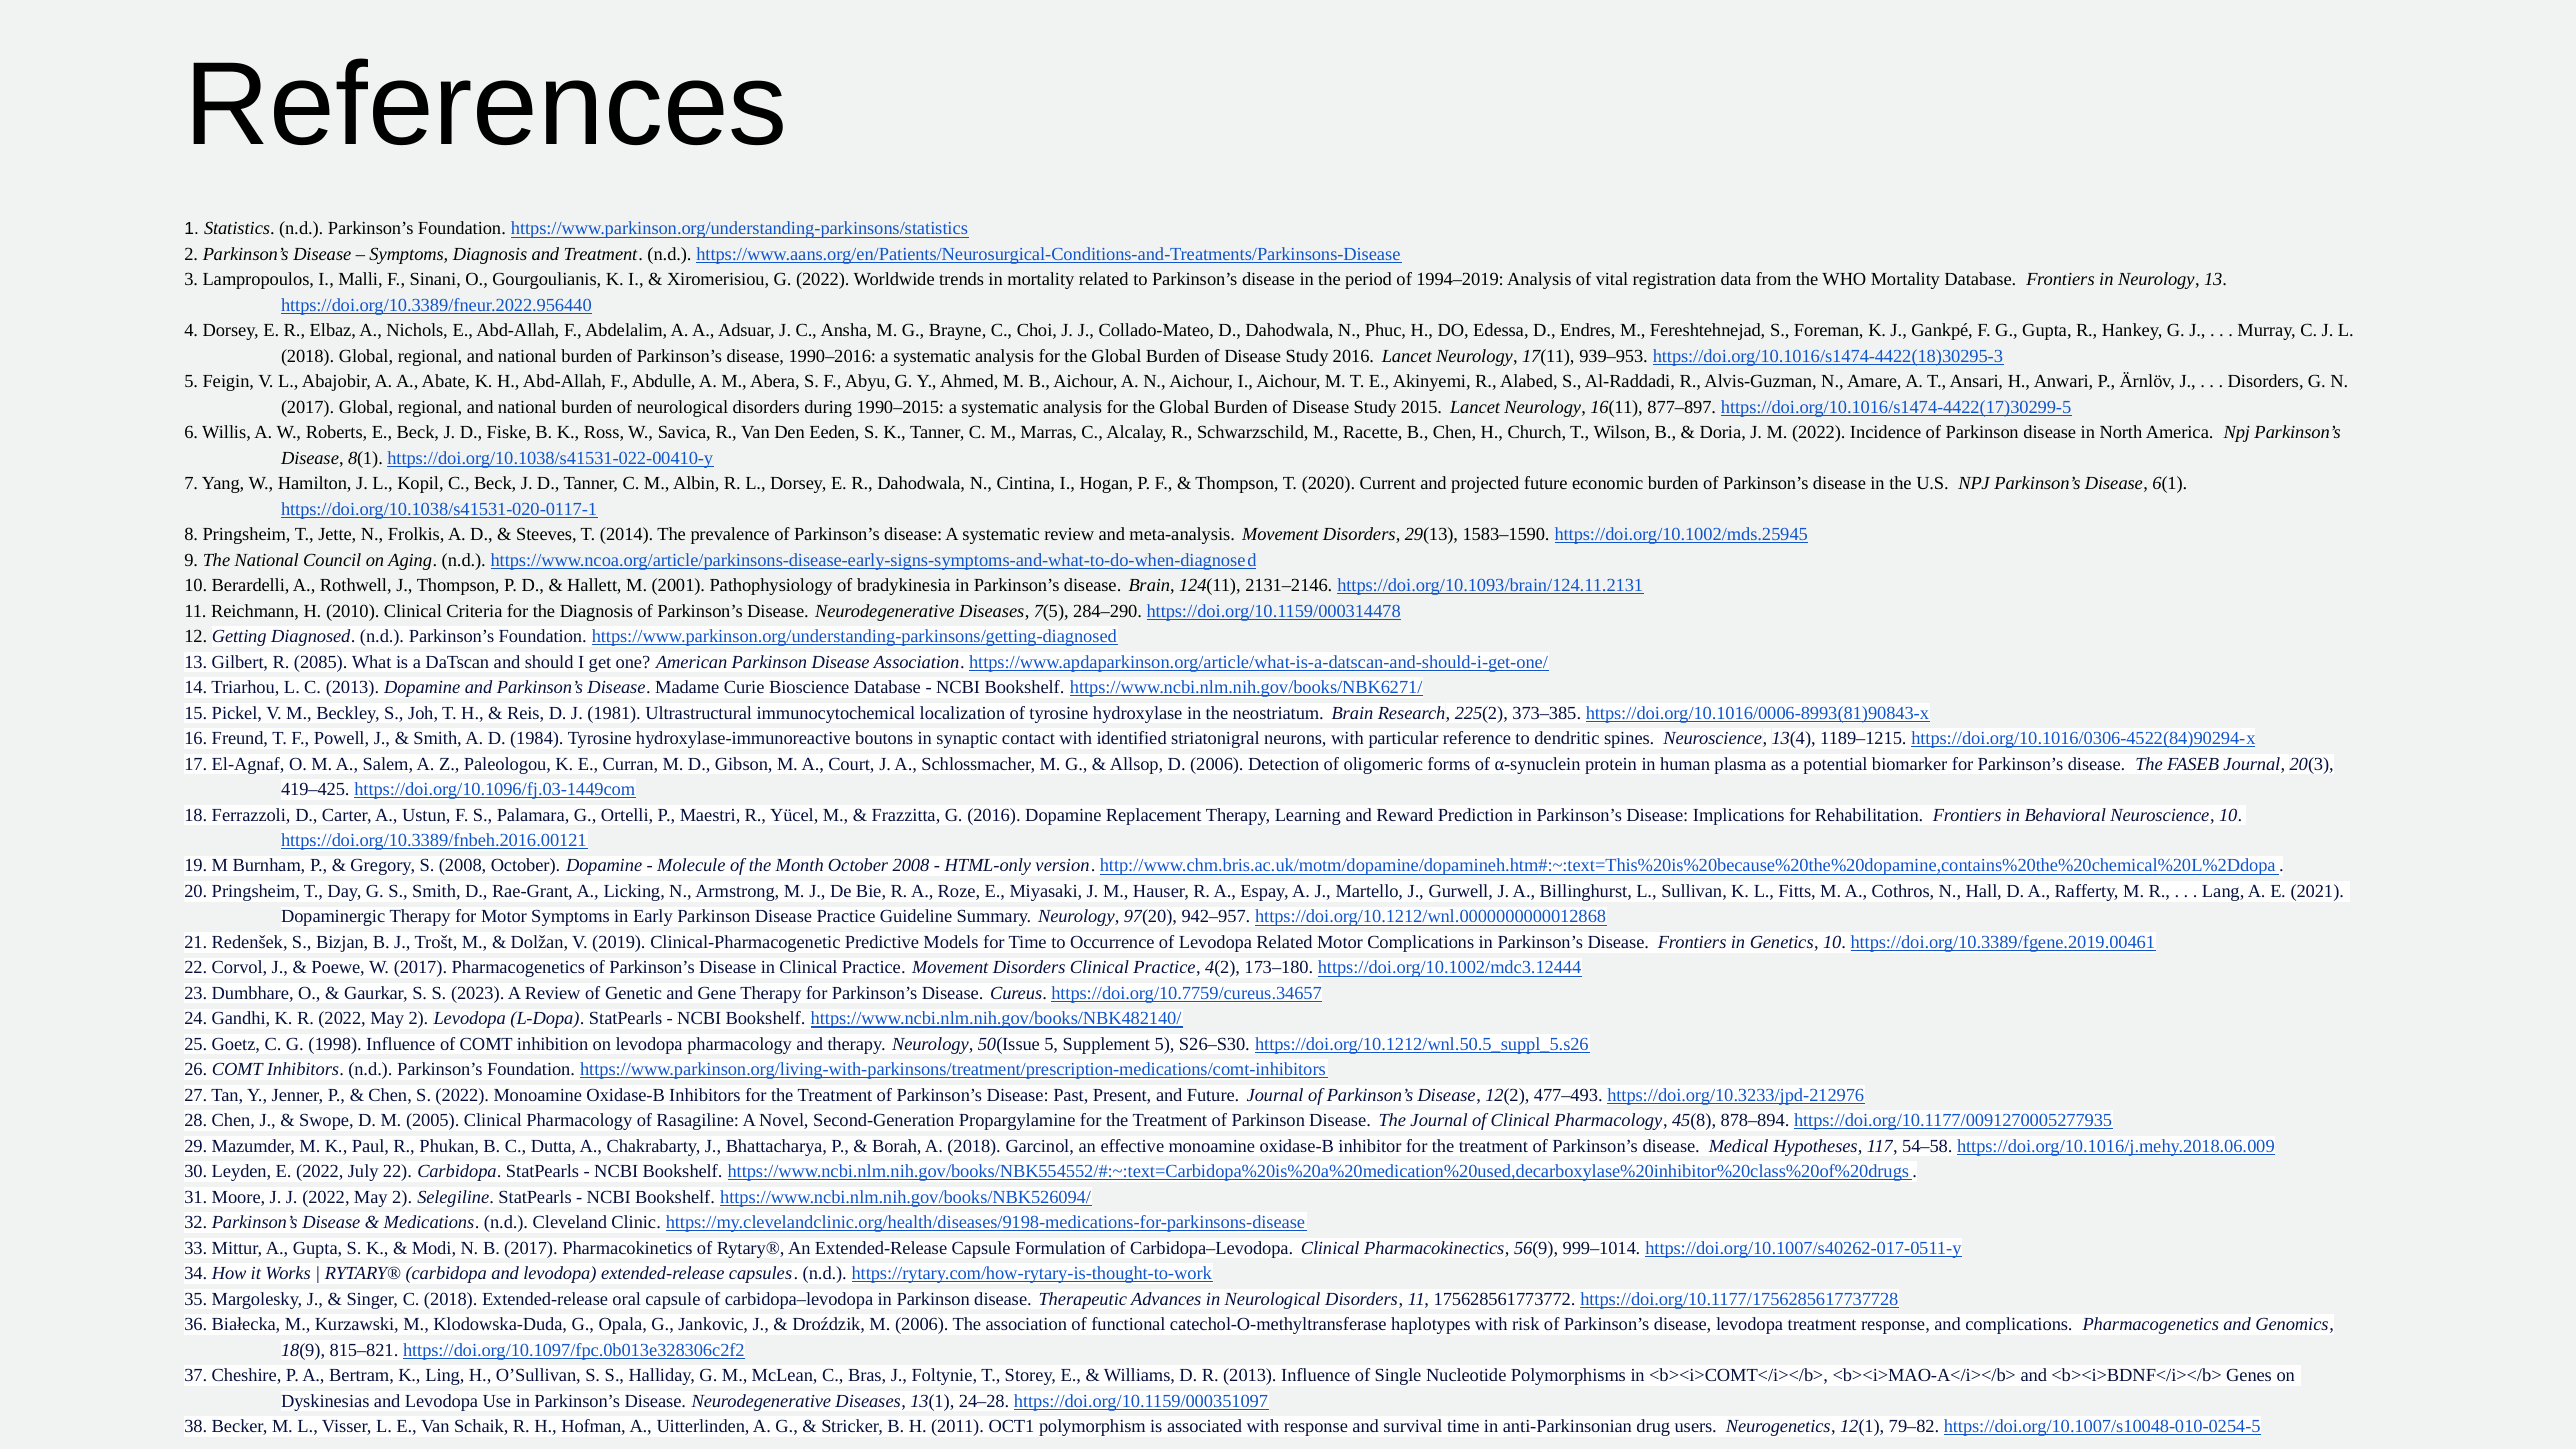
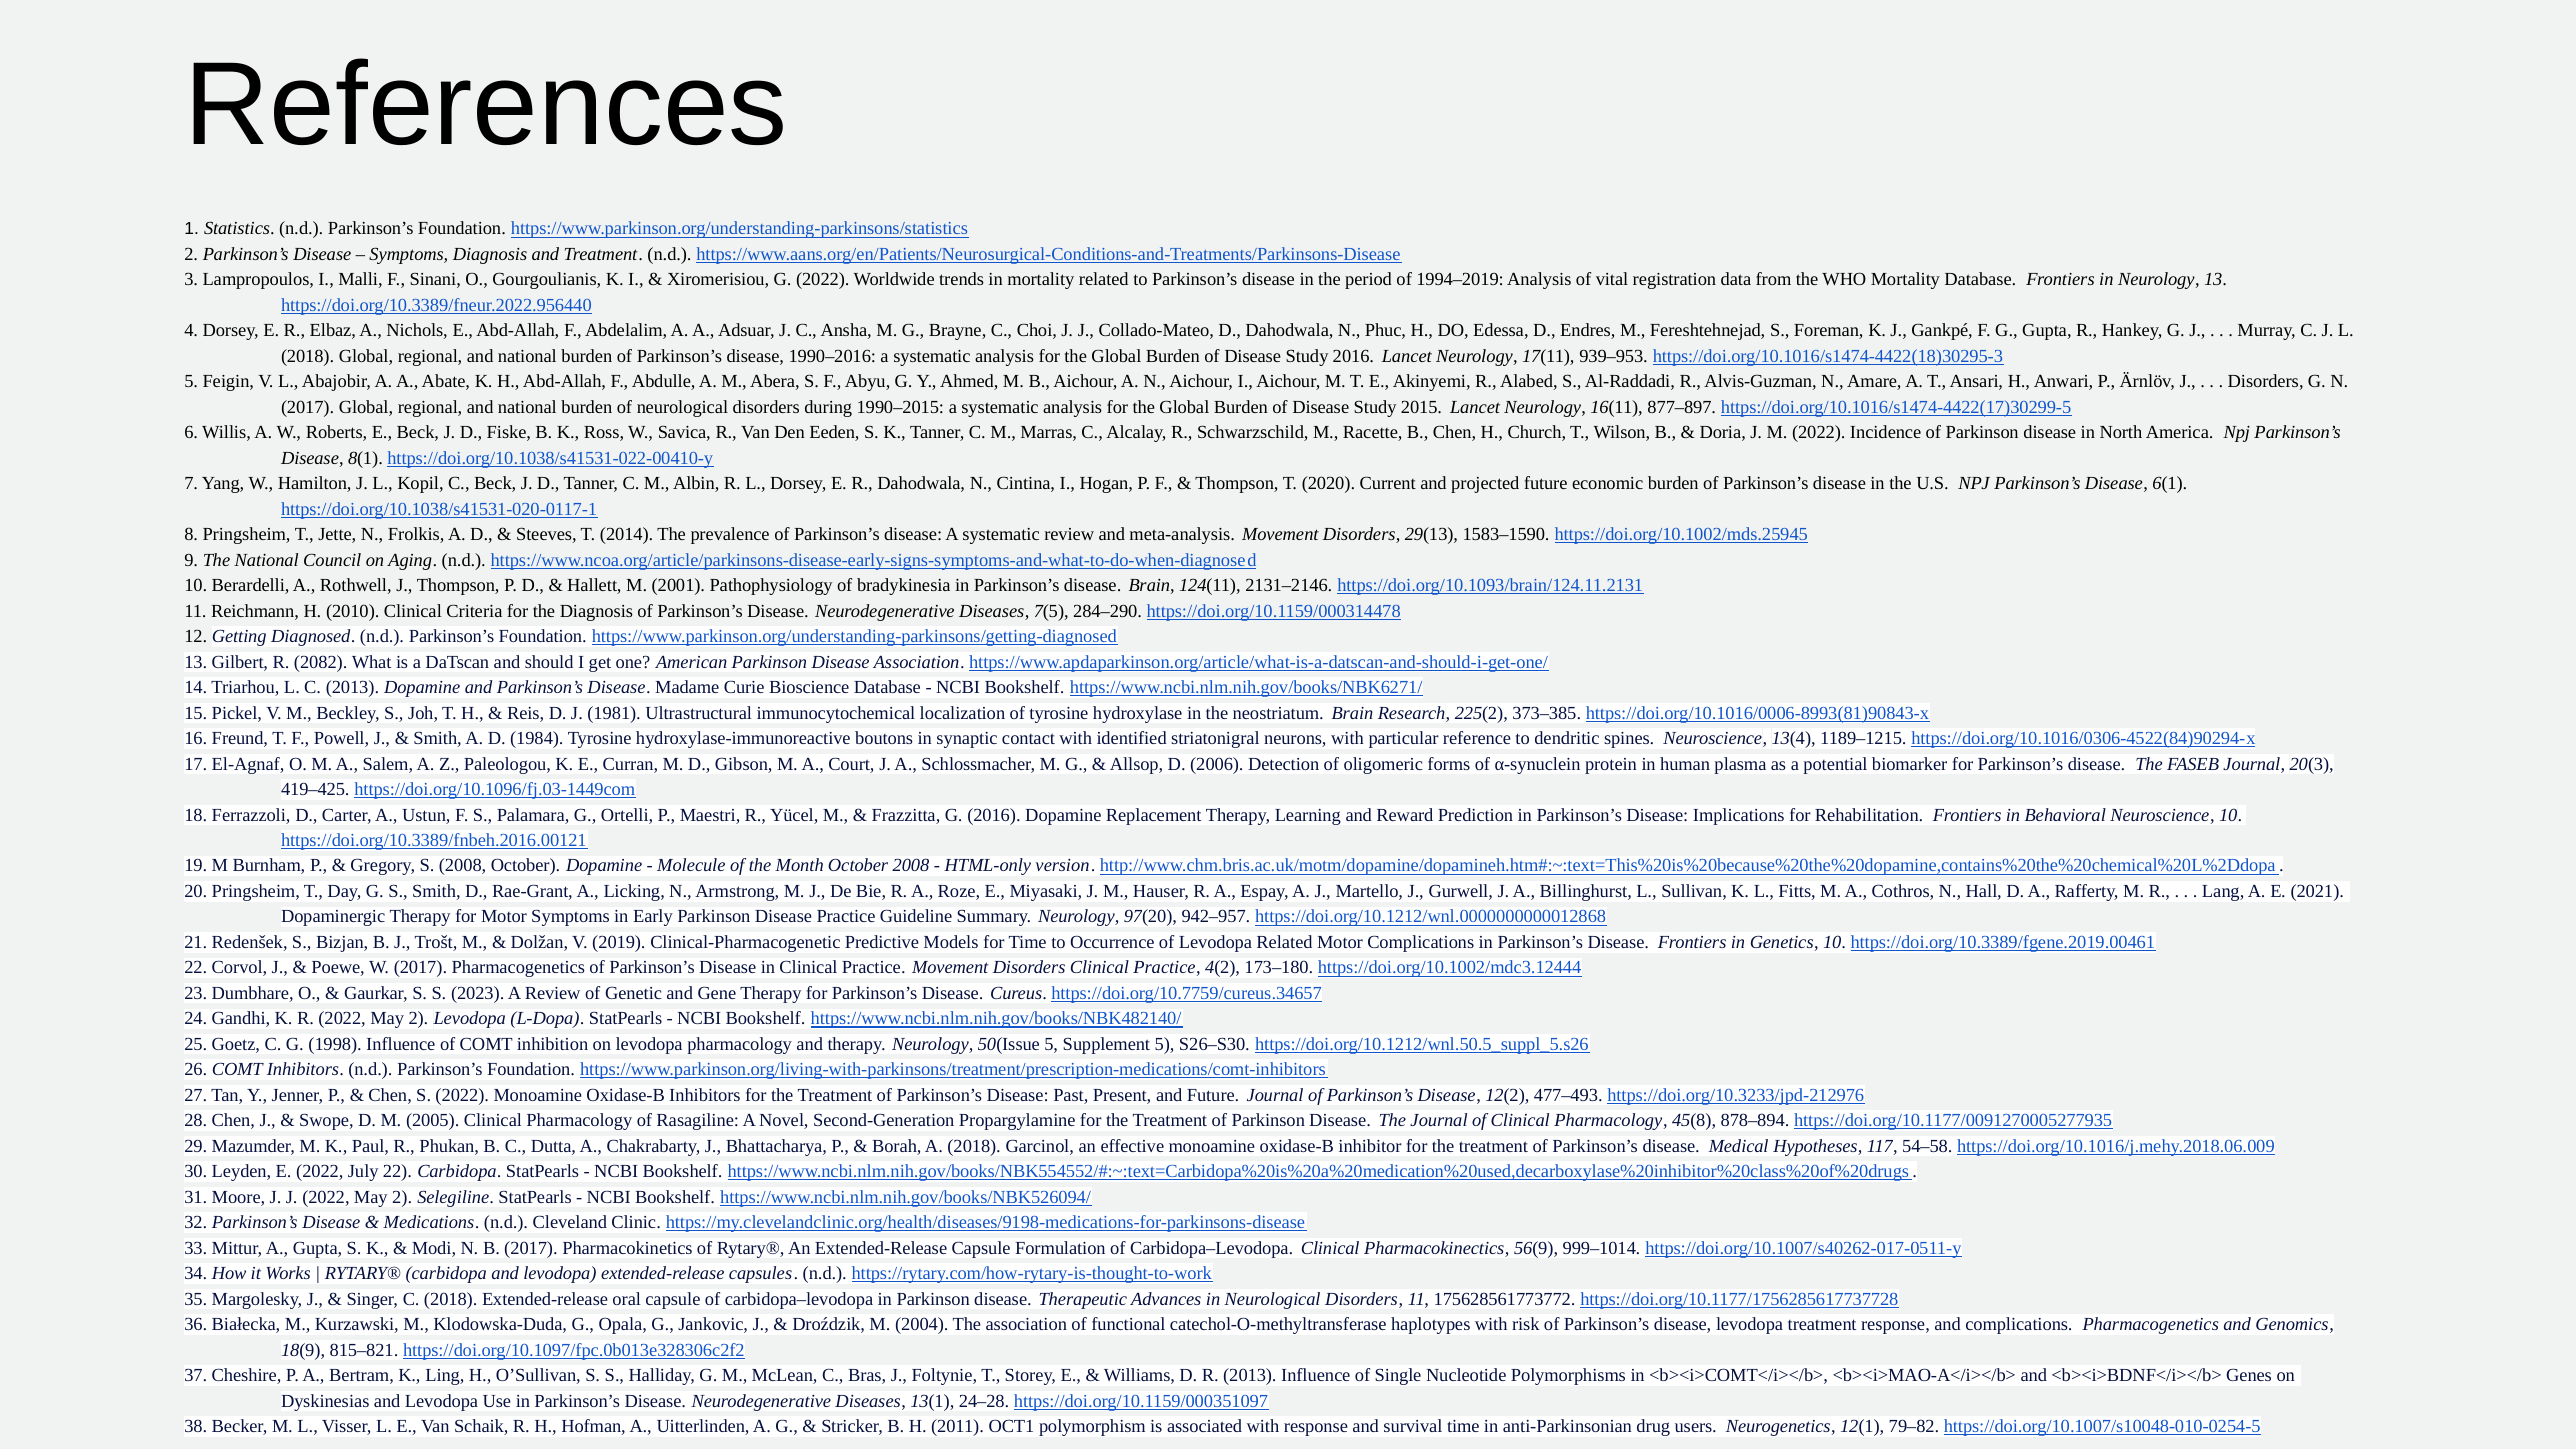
2085: 2085 -> 2082 (321, 662)
M 2006: 2006 -> 2004 (922, 1325)
